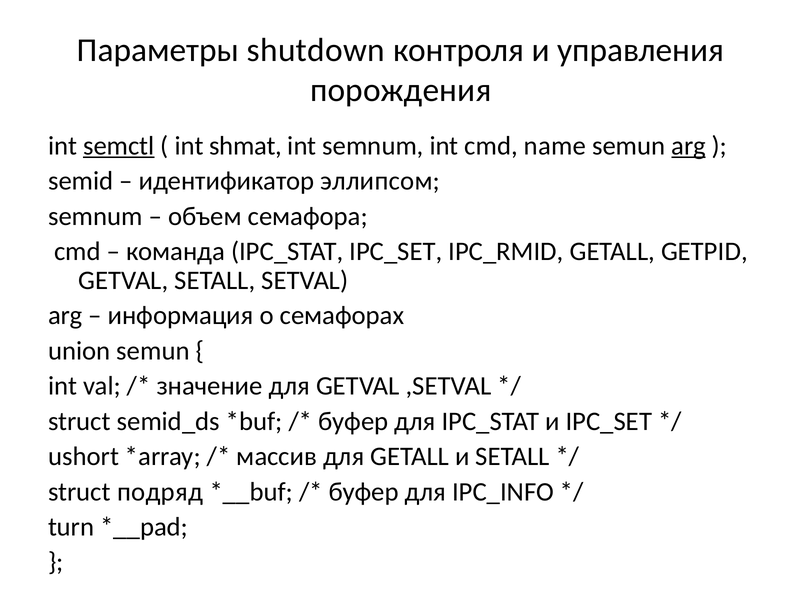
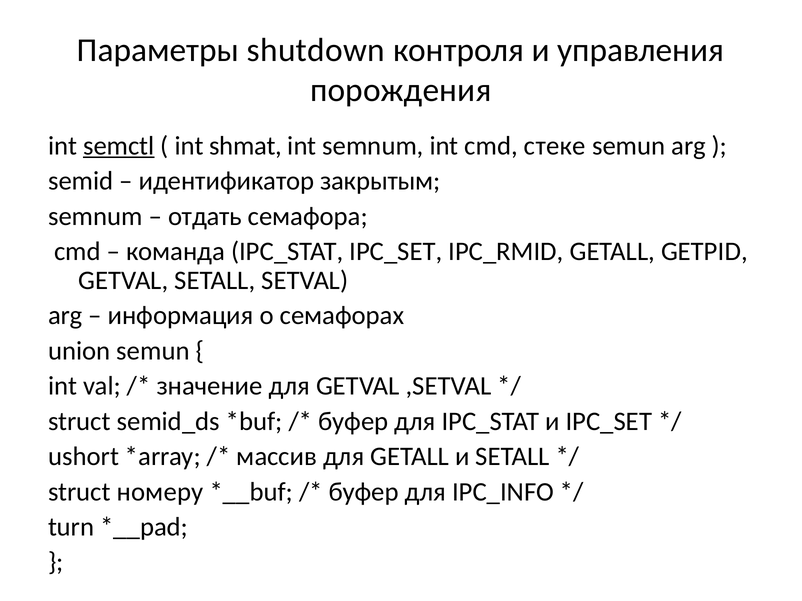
name: name -> стеке (555, 146)
arg underline: present -> none (689, 146)
эллипсом: эллипсом -> закрытым (380, 181)
объем: объем -> отдать (205, 216)
подряд: подряд -> номеру (160, 492)
